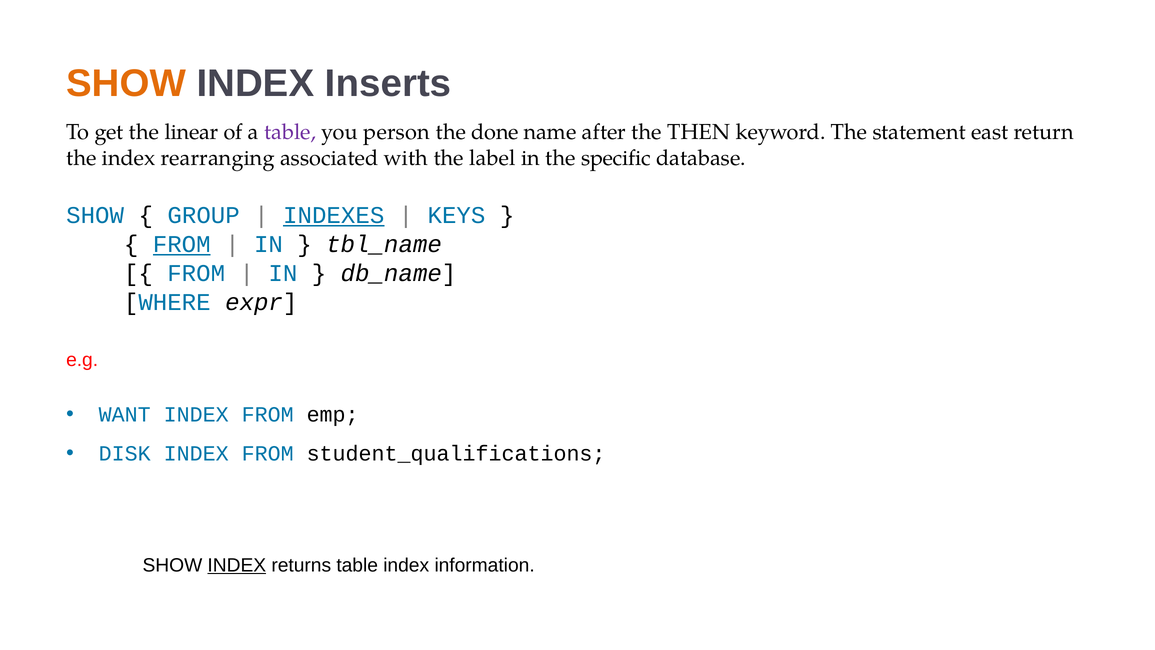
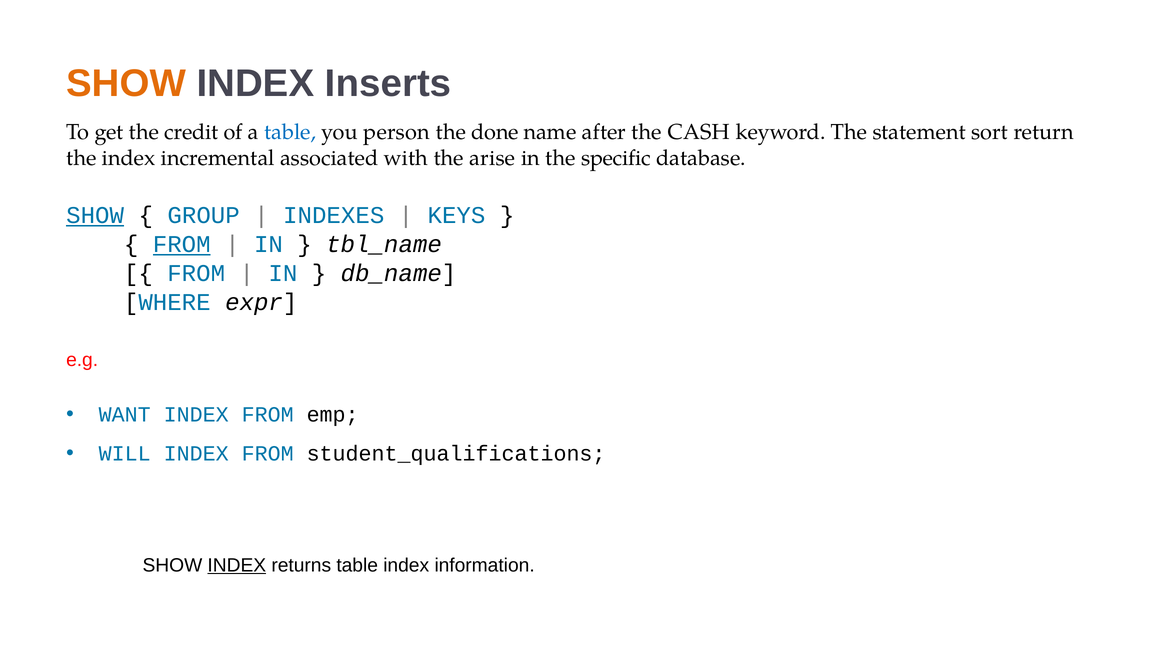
linear: linear -> credit (191, 132)
table colour: purple -> blue (290, 132)
THEN: THEN -> CASH (699, 132)
east: east -> sort (990, 132)
rearranging: rearranging -> incremental (218, 158)
label: label -> arise (492, 158)
SHOW underline: none -> present (95, 215)
INDEXES underline: present -> none (334, 215)
DISK: DISK -> WILL (125, 454)
